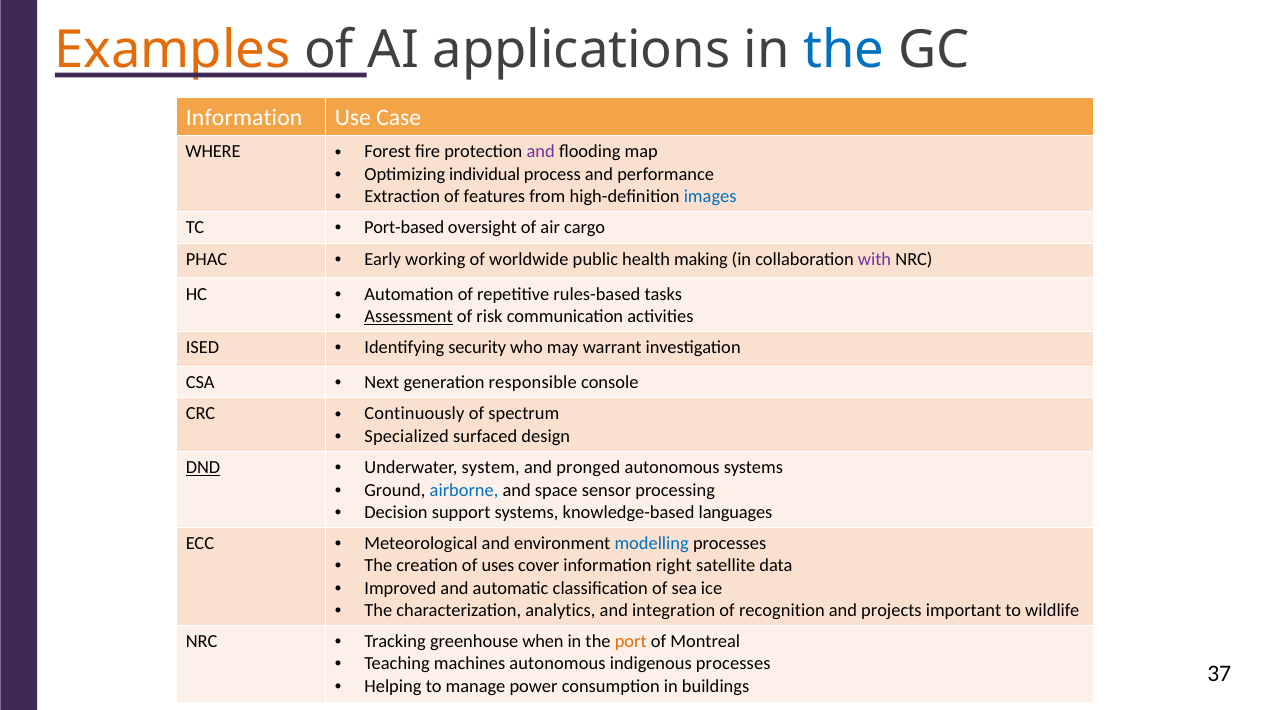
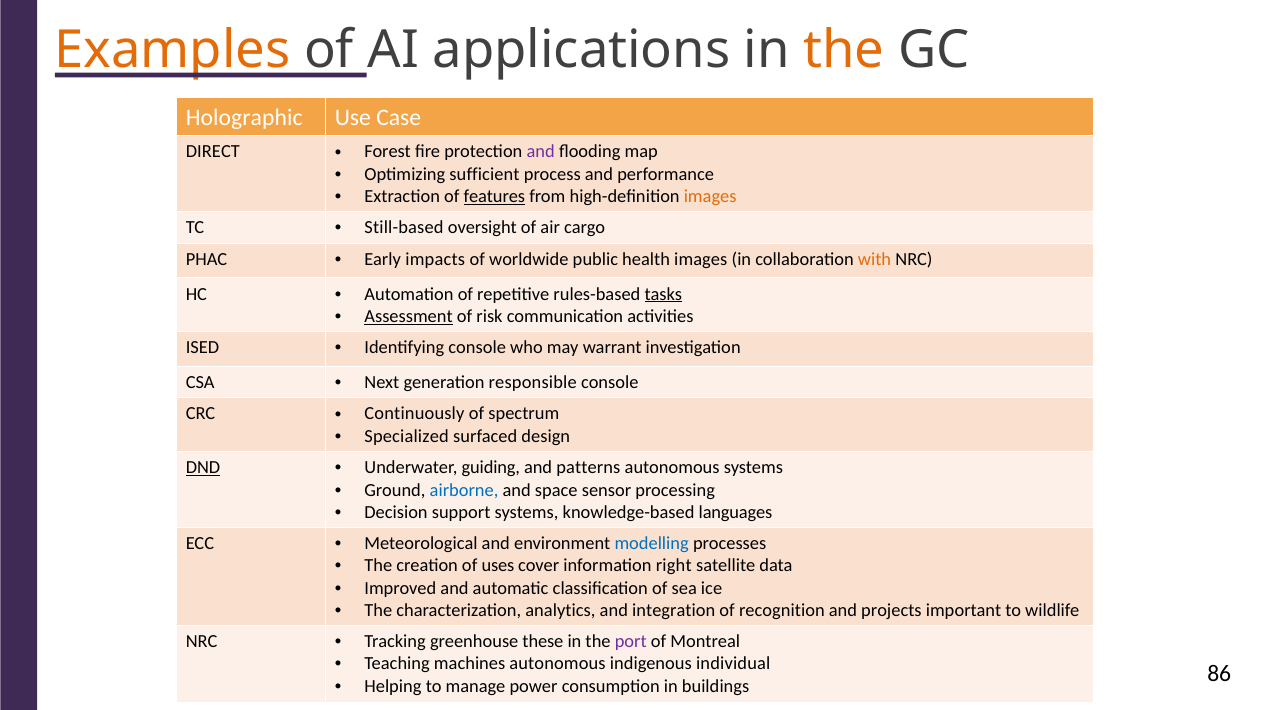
the colour: blue -> orange (844, 50)
Information: Information -> Holographic (244, 117)
WHERE: WHERE -> DIRECT (213, 152)
individual: individual -> sufficient (485, 174)
features underline: none -> present (494, 197)
images colour: blue -> orange (710, 197)
Port-based: Port-based -> Still-based (404, 228)
working: working -> impacts (435, 259)
health making: making -> images (701, 259)
with colour: purple -> orange (875, 259)
tasks underline: none -> present (663, 294)
Identifying security: security -> console (477, 348)
system: system -> guiding (491, 468)
pronged: pronged -> patterns (588, 468)
when: when -> these (543, 641)
port colour: orange -> purple (631, 641)
indigenous processes: processes -> individual (733, 664)
37: 37 -> 86 (1219, 674)
